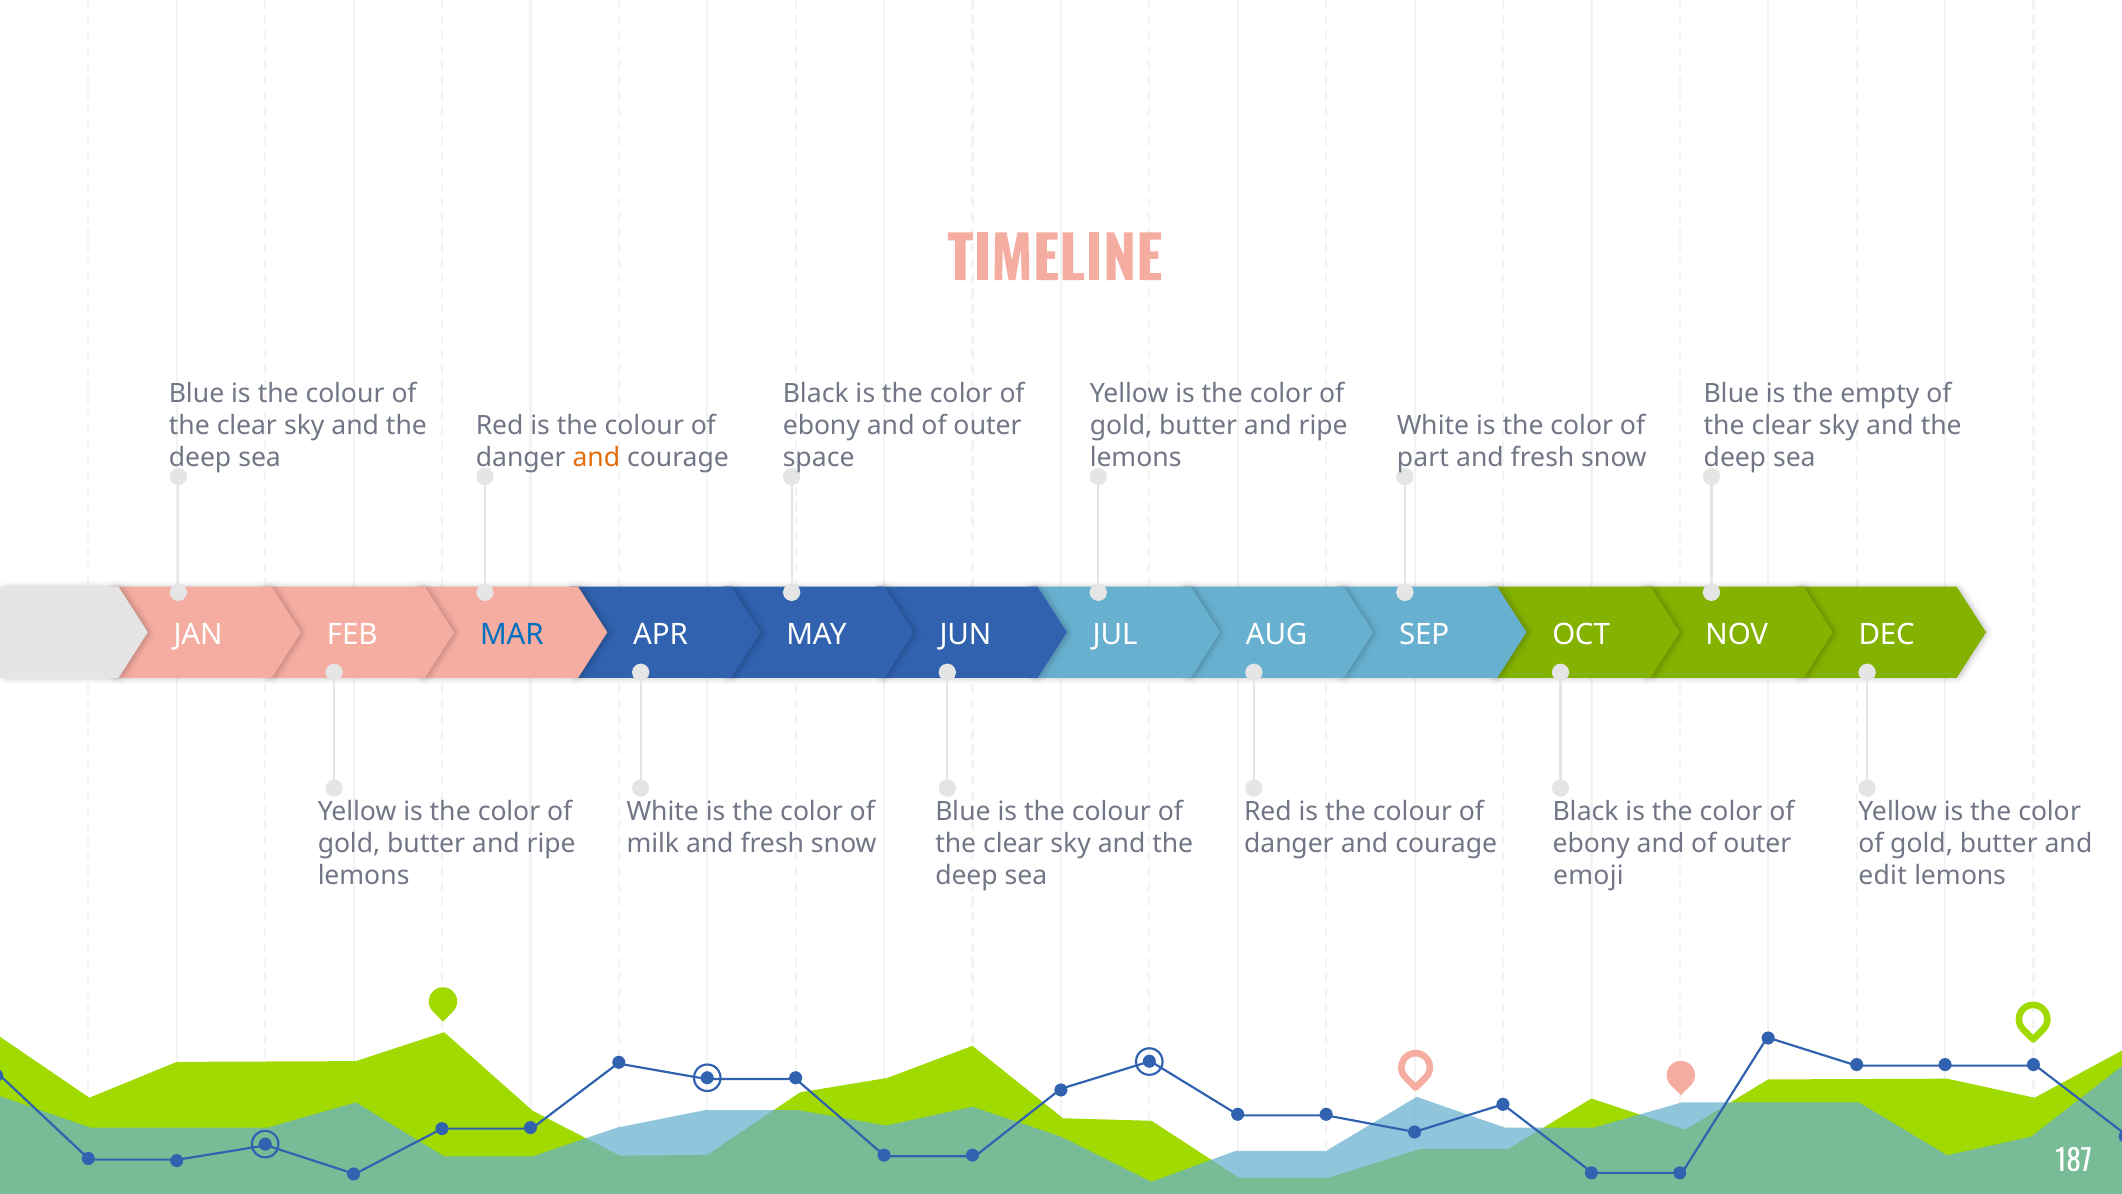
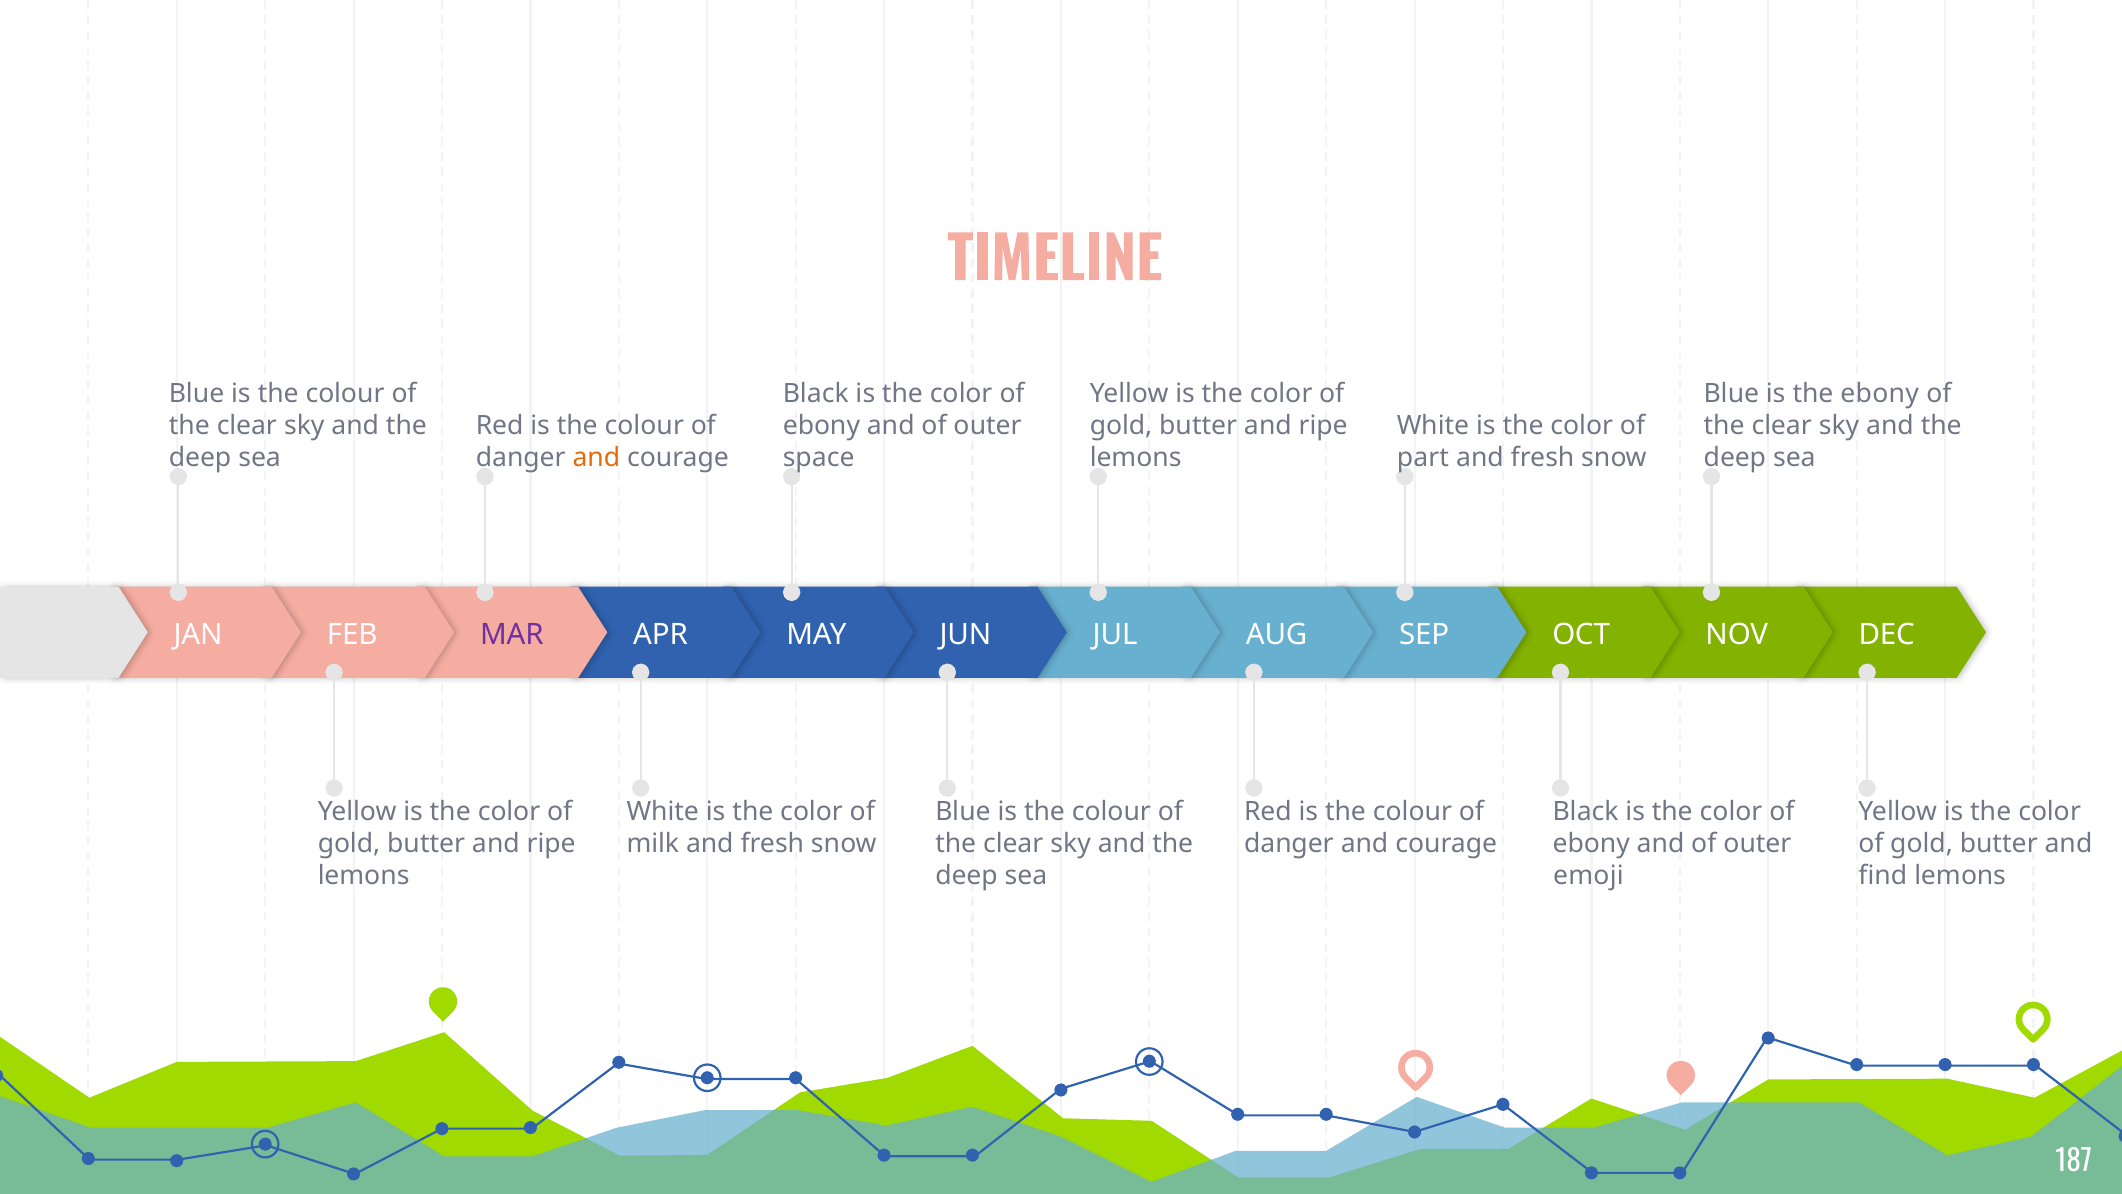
the empty: empty -> ebony (1880, 394)
MAR colour: blue -> purple (512, 634)
edit: edit -> find (1883, 875)
